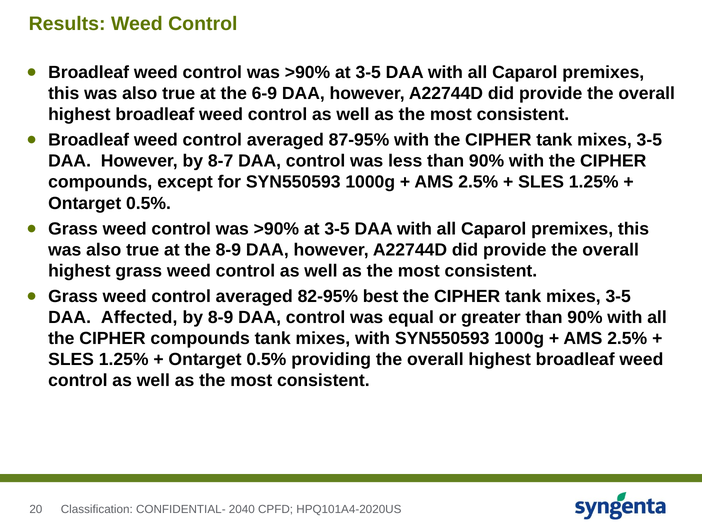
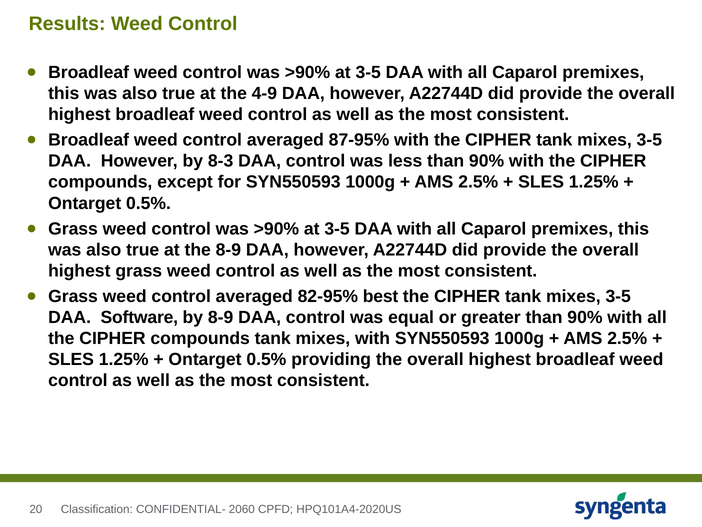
6-9: 6-9 -> 4-9 (264, 93)
8-7: 8-7 -> 8-3 (221, 161)
Affected: Affected -> Software (139, 317)
2040: 2040 -> 2060 (242, 509)
